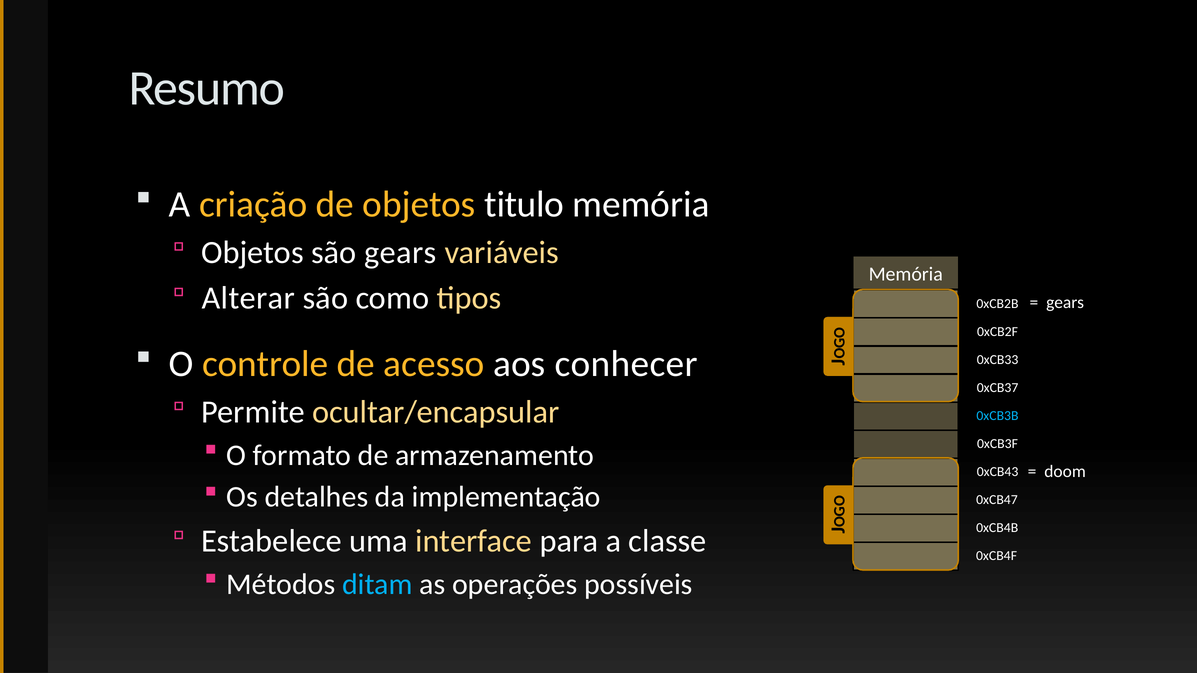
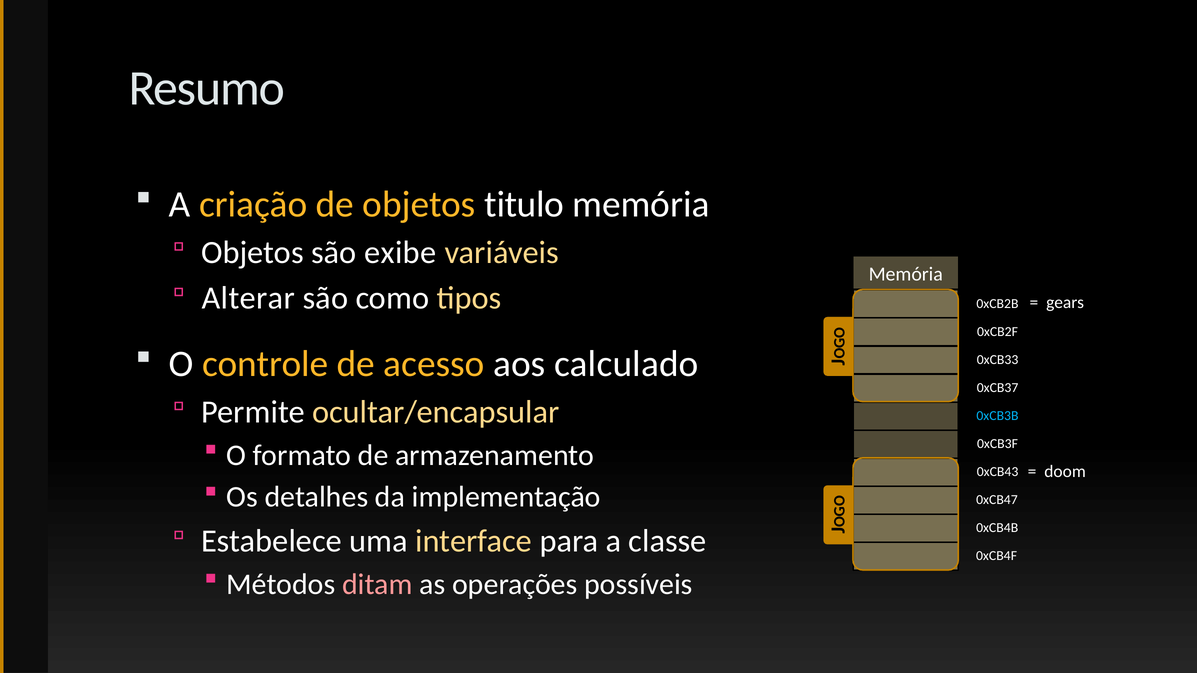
são gears: gears -> exibe (400, 253)
conhecer: conhecer -> calculado (626, 364)
ditam colour: light blue -> pink (377, 585)
